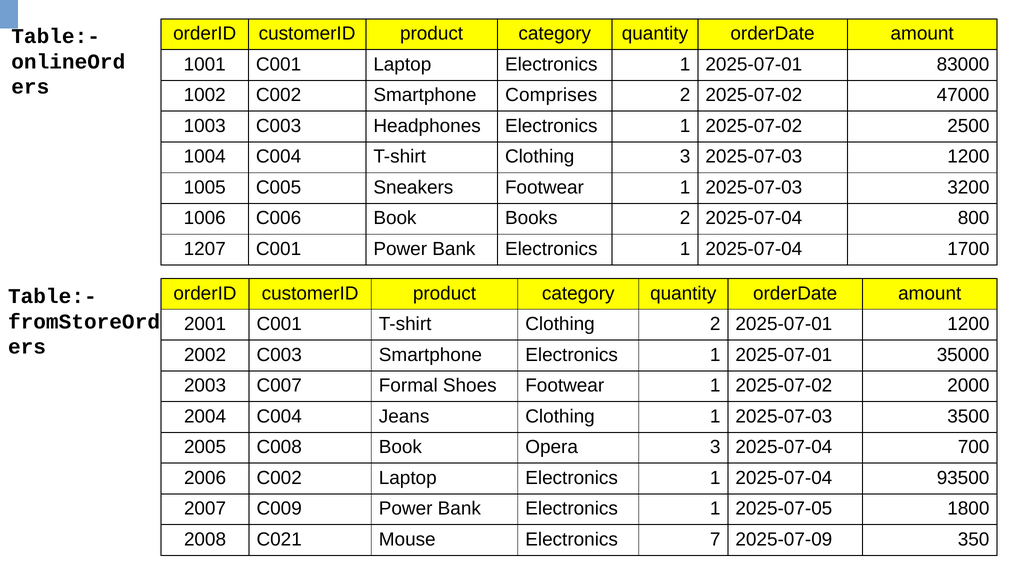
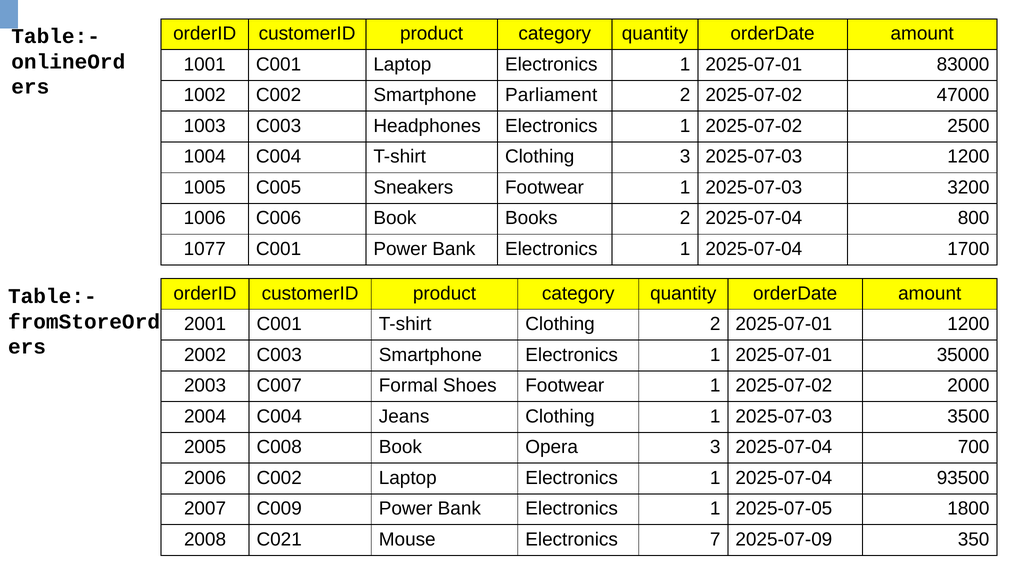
Comprises: Comprises -> Parliament (551, 95)
1207: 1207 -> 1077 (205, 249)
